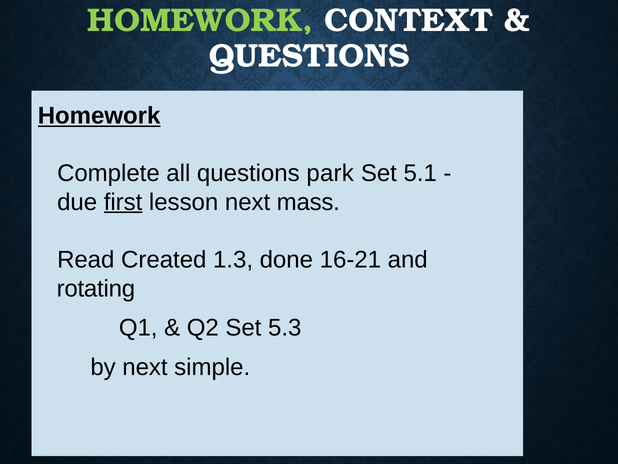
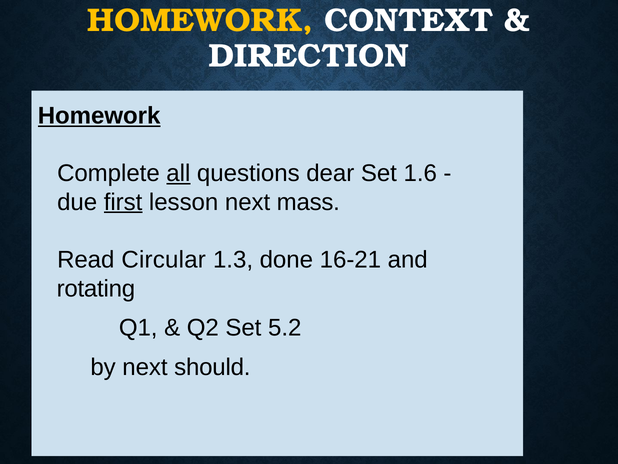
HOMEWORK colour: light green -> yellow (200, 20)
QUESTIONS: QUESTIONS -> DIRECTION (309, 56)
all underline: none -> present (178, 173)
park: park -> dear (330, 173)
5.1: 5.1 -> 1.6 (420, 173)
Created: Created -> Circular (164, 260)
5.3: 5.3 -> 5.2 (285, 328)
simple: simple -> should (212, 367)
